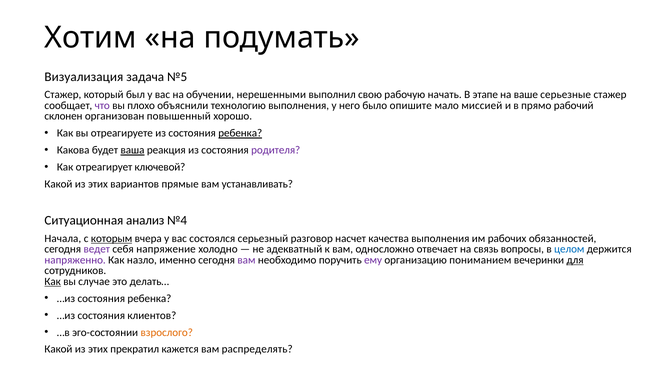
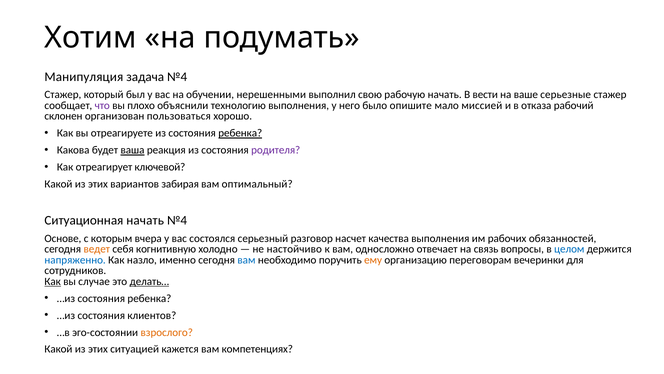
Визуализация: Визуализация -> Манипуляция (84, 77)
задача №5: №5 -> №4 (177, 77)
этапе: этапе -> вести (485, 95)
прямо: прямо -> отказа (536, 105)
повышенный: повышенный -> пользоваться (179, 116)
прямые: прямые -> забирая (180, 184)
устанавливать: устанавливать -> оптимальный (257, 184)
Ситуационная анализ: анализ -> начать (145, 220)
Начала: Начала -> Основе (63, 238)
которым underline: present -> none (112, 238)
ведет colour: purple -> orange (97, 249)
напряжение: напряжение -> когнитивную (166, 249)
адекватный: адекватный -> настойчиво (294, 249)
напряженно colour: purple -> blue (75, 260)
вам colour: purple -> blue (246, 260)
ему colour: purple -> orange (373, 260)
пониманием: пониманием -> переговорам (480, 260)
для underline: present -> none (575, 260)
делать… underline: none -> present (149, 281)
прекратил: прекратил -> ситуацией (135, 349)
распределять: распределять -> компетенциях (257, 349)
